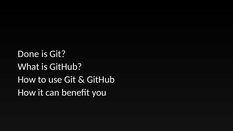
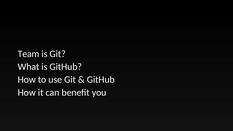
Done: Done -> Team (29, 54)
